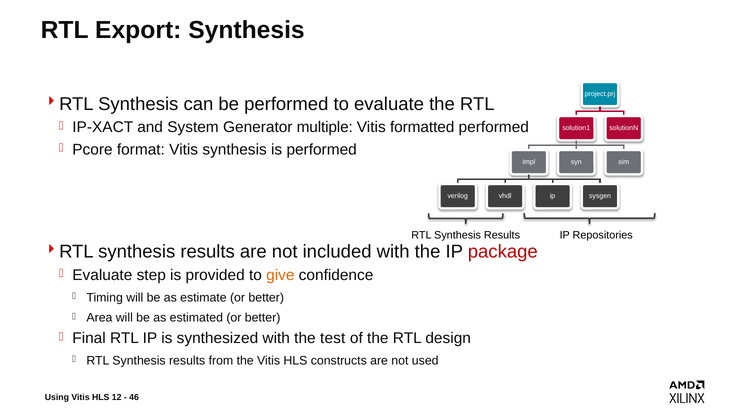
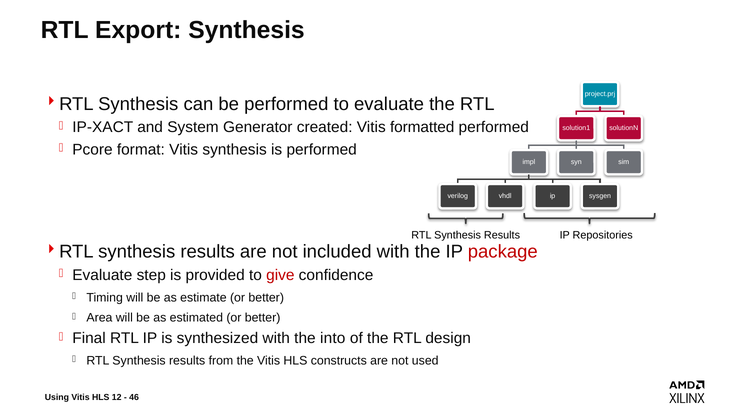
multiple: multiple -> created (325, 127)
give colour: orange -> red (280, 275)
test: test -> into (333, 339)
